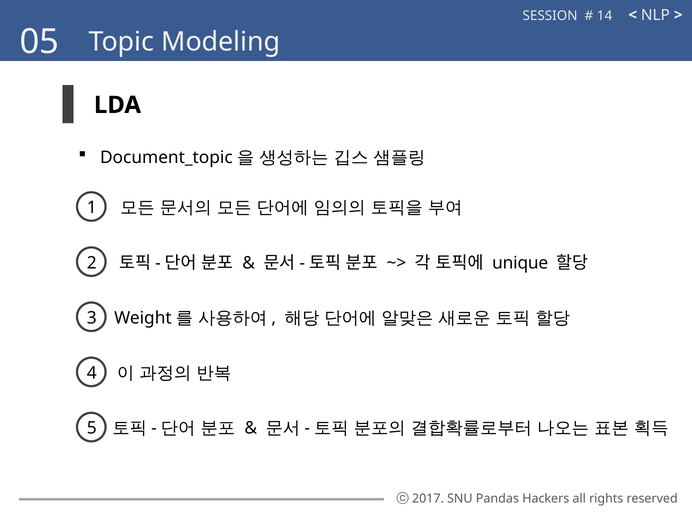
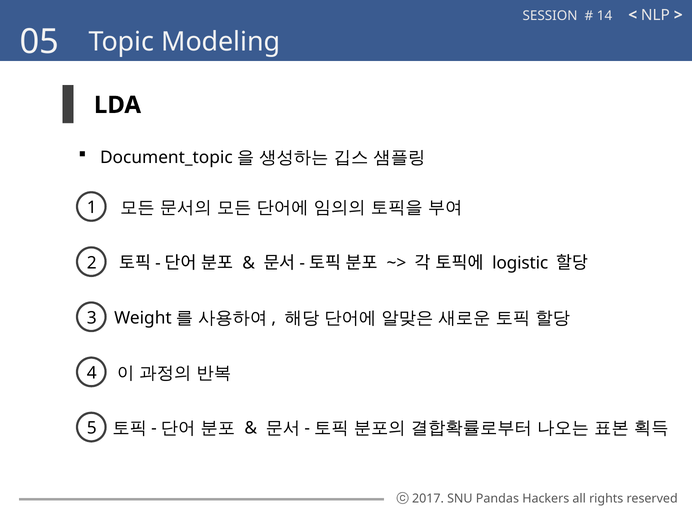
unique: unique -> logistic (520, 263)
